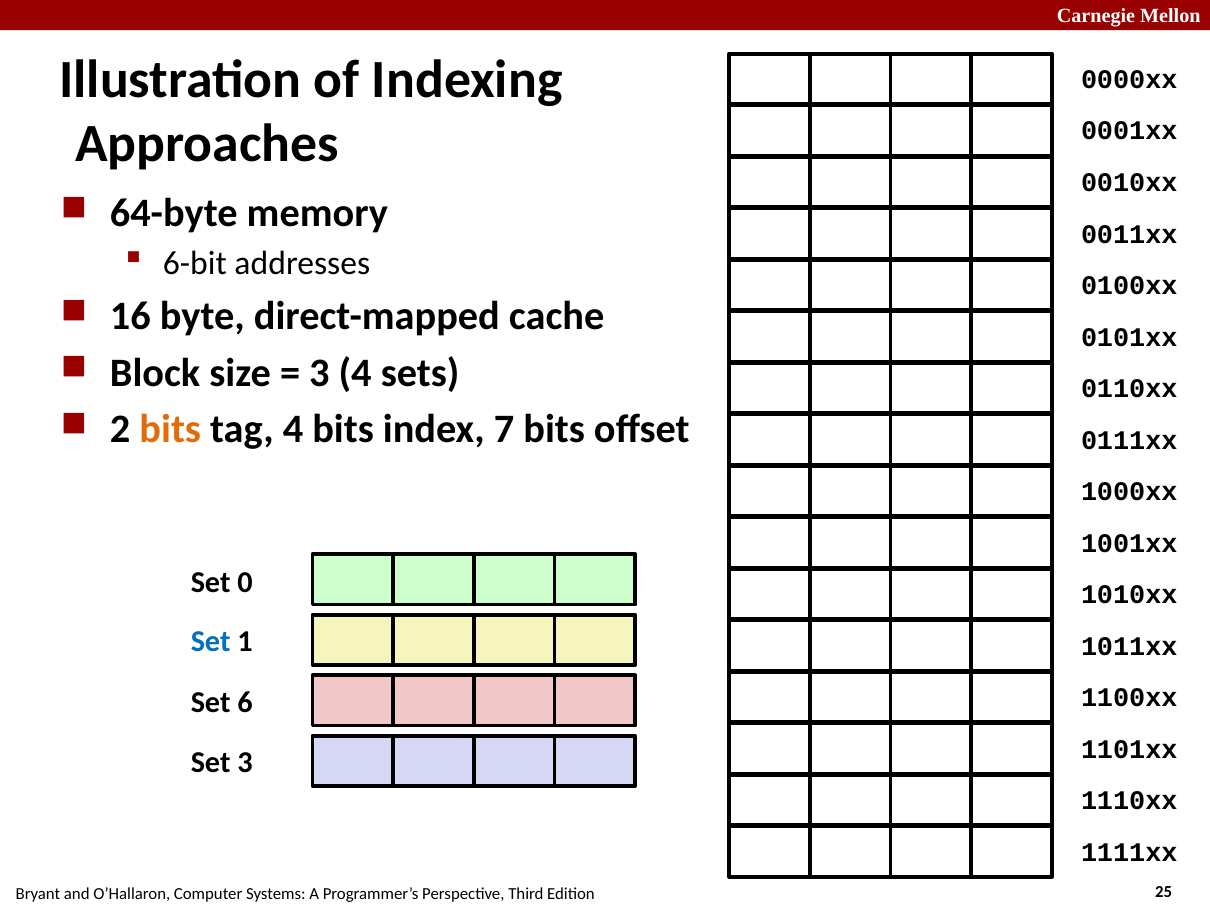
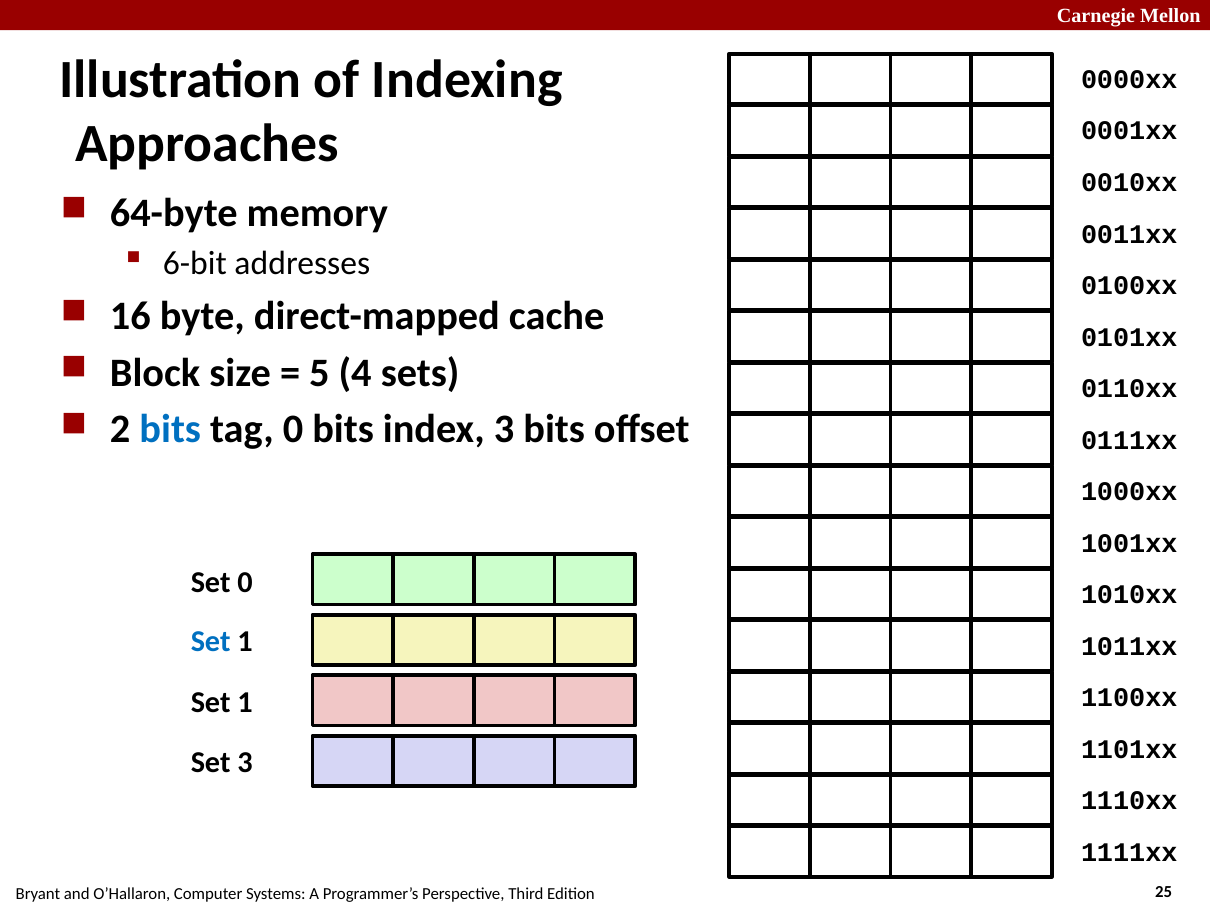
3: 3 -> 5 (319, 373)
bits colour: orange -> blue (170, 430)
tag 4: 4 -> 0 (293, 430)
index 7: 7 -> 3 (504, 430)
6: 6 -> 1 (245, 703)
